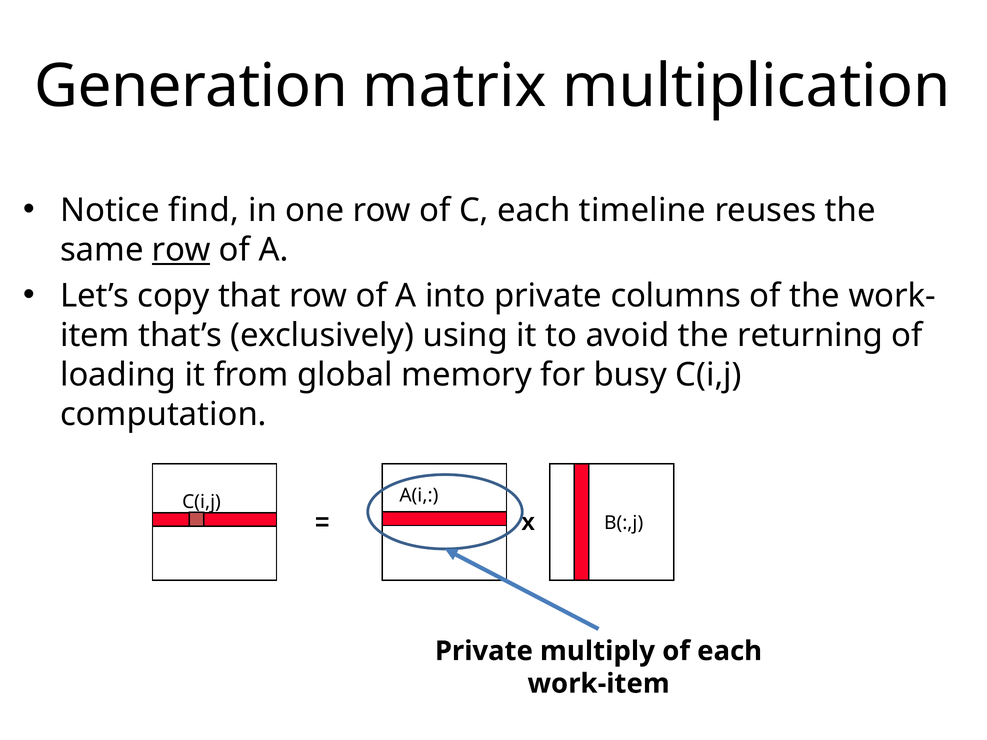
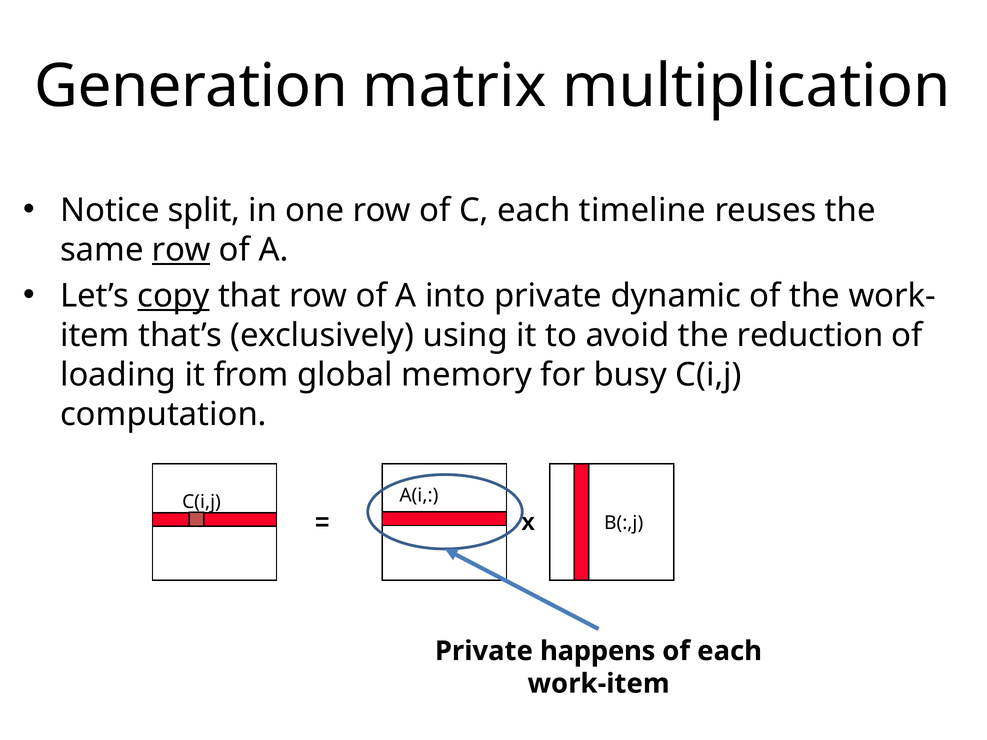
find: find -> split (204, 210)
copy underline: none -> present (174, 296)
columns: columns -> dynamic (676, 296)
returning: returning -> reduction (810, 335)
multiply: multiply -> happens (598, 651)
